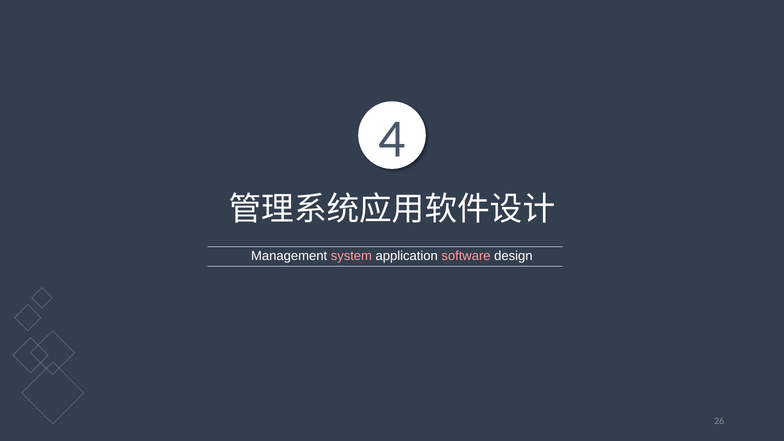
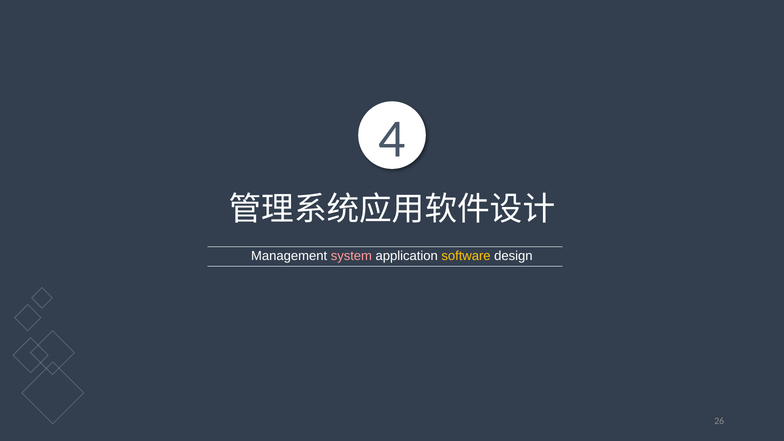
software colour: pink -> yellow (466, 256)
